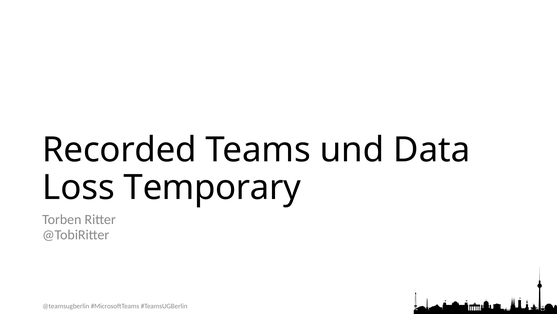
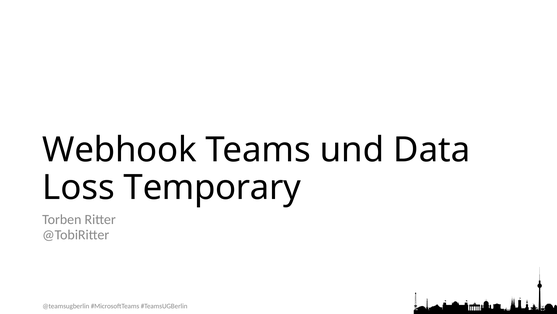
Recorded: Recorded -> Webhook (119, 150)
